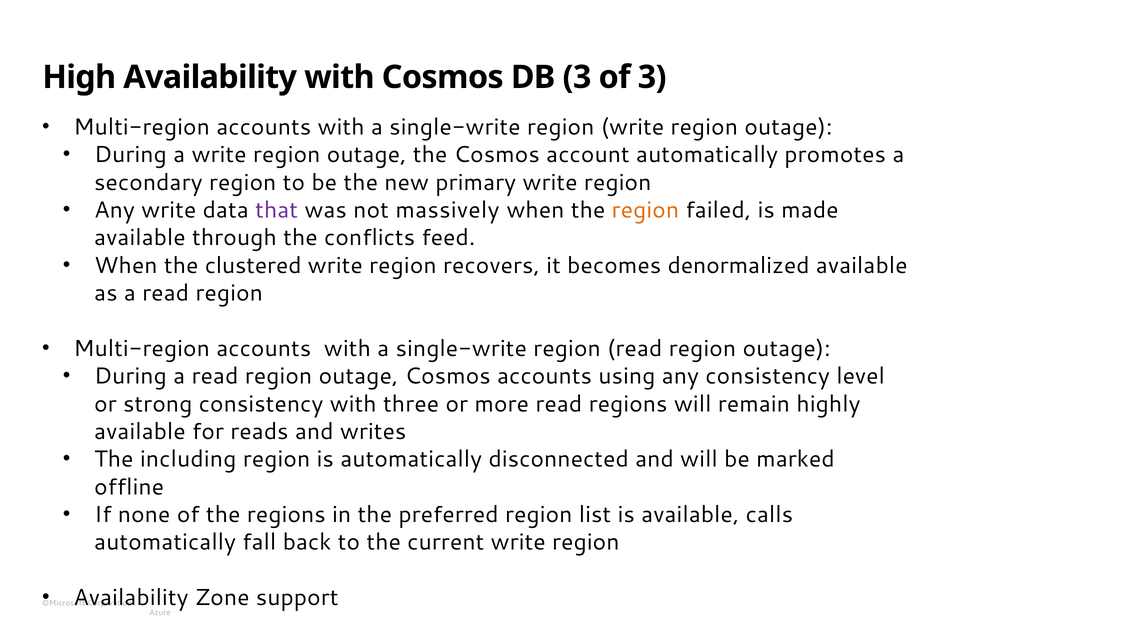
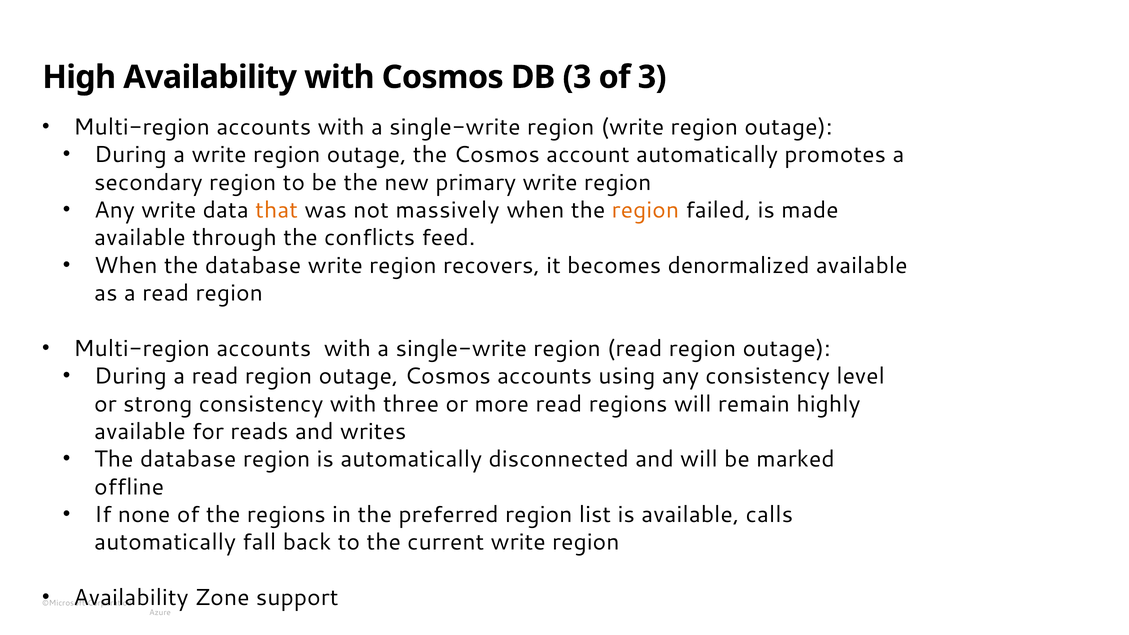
that colour: purple -> orange (277, 210)
When the clustered: clustered -> database (253, 265)
including: including -> database (188, 459)
